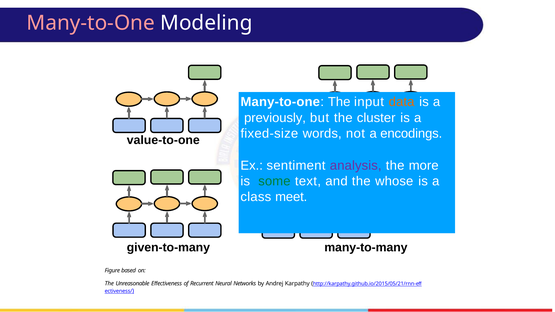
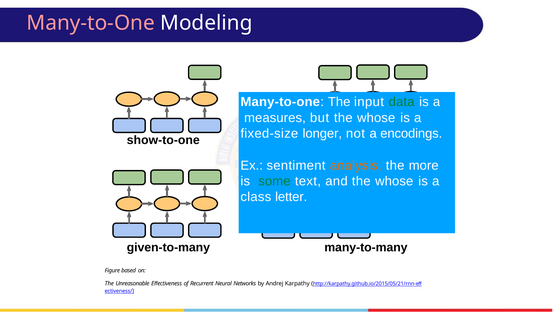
data colour: orange -> green (402, 102)
previously: previously -> measures (275, 118)
but the cluster: cluster -> whose (376, 118)
words: words -> longer (322, 134)
value-to-one: value-to-one -> show-to-one (163, 140)
analysis colour: purple -> orange (356, 166)
meet: meet -> letter (291, 197)
